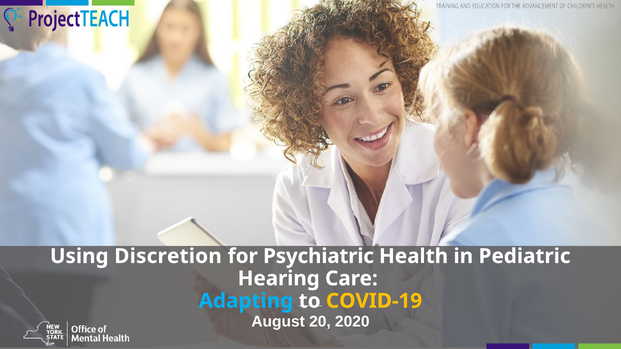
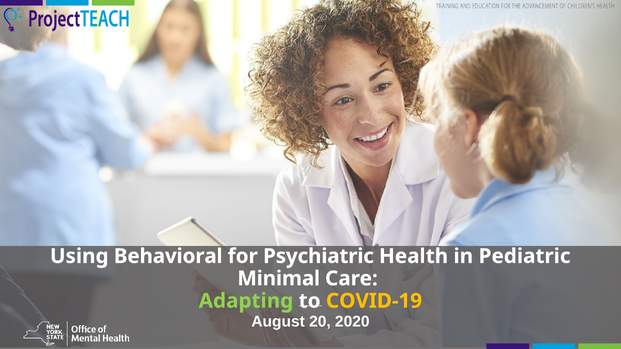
Discretion: Discretion -> Behavioral (168, 256)
Hearing: Hearing -> Minimal (279, 279)
Adapting colour: light blue -> light green (246, 301)
